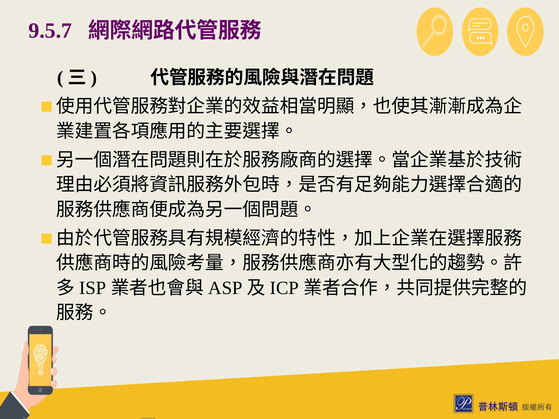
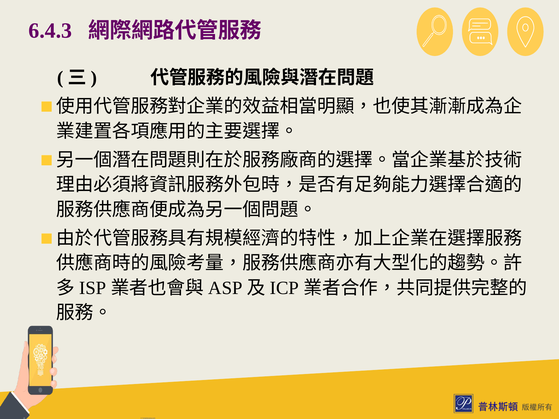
9.5.7: 9.5.7 -> 6.4.3 (50, 31)
